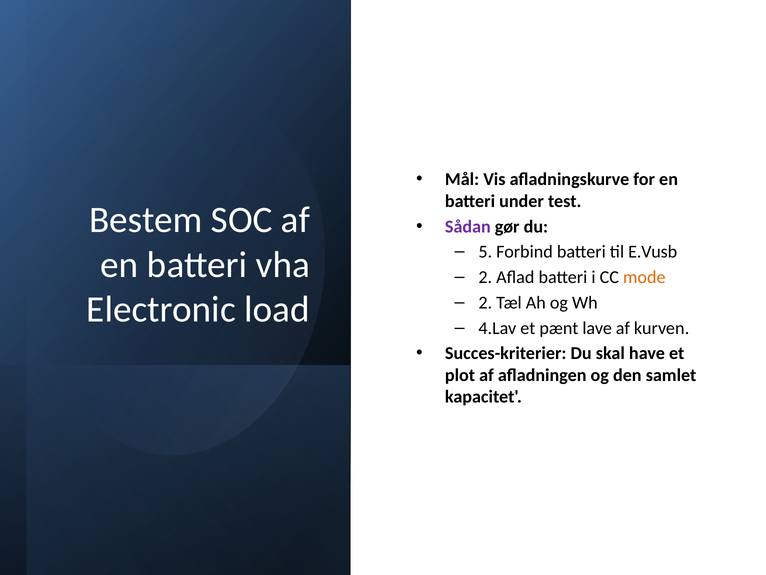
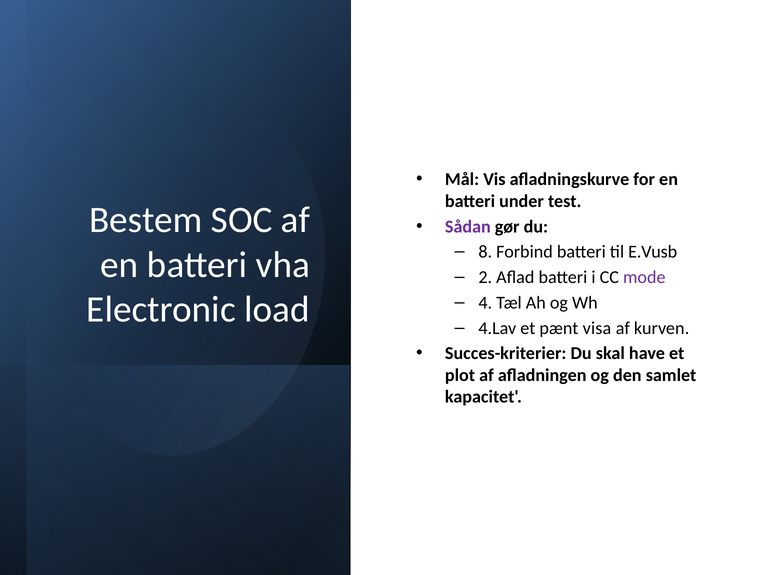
5: 5 -> 8 (485, 252)
mode colour: orange -> purple (644, 277)
2: 2 -> 4 (485, 302)
lave: lave -> visa (597, 328)
